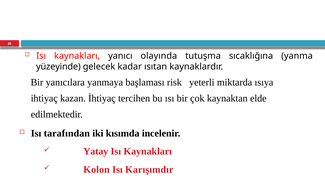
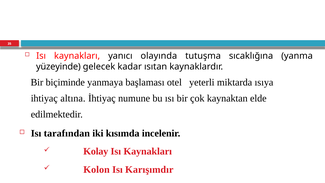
yanıcılara: yanıcılara -> biçiminde (65, 82)
risk: risk -> otel (174, 82)
kazan: kazan -> altına (73, 98)
tercihen: tercihen -> numune (134, 98)
Yatay: Yatay -> Kolay (96, 151)
